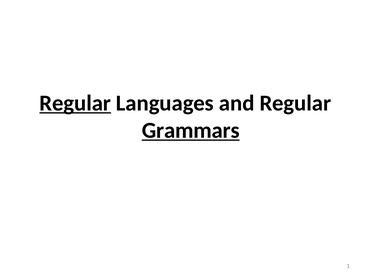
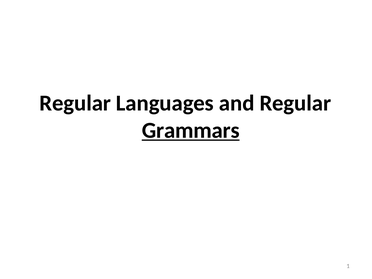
Regular underline: present -> none (75, 103)
